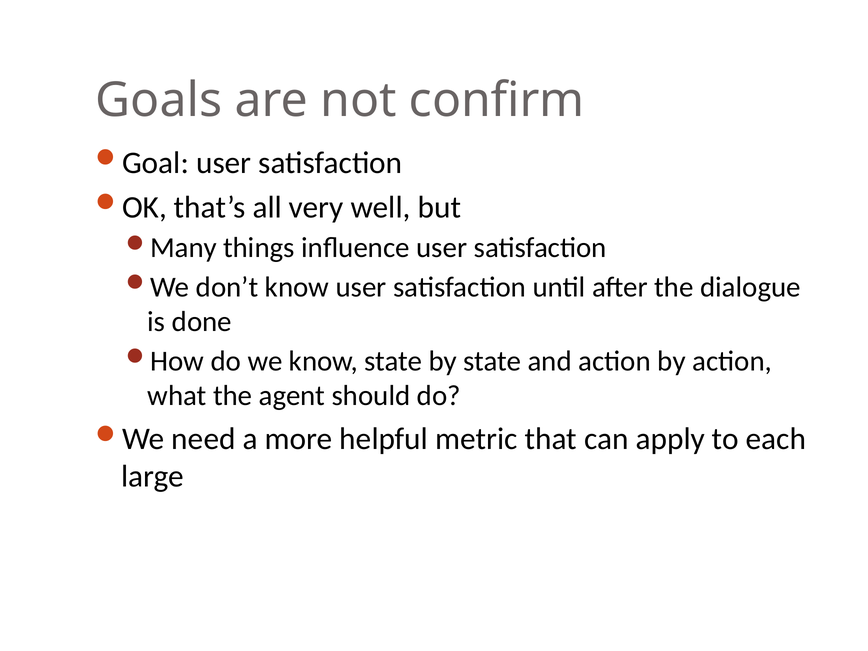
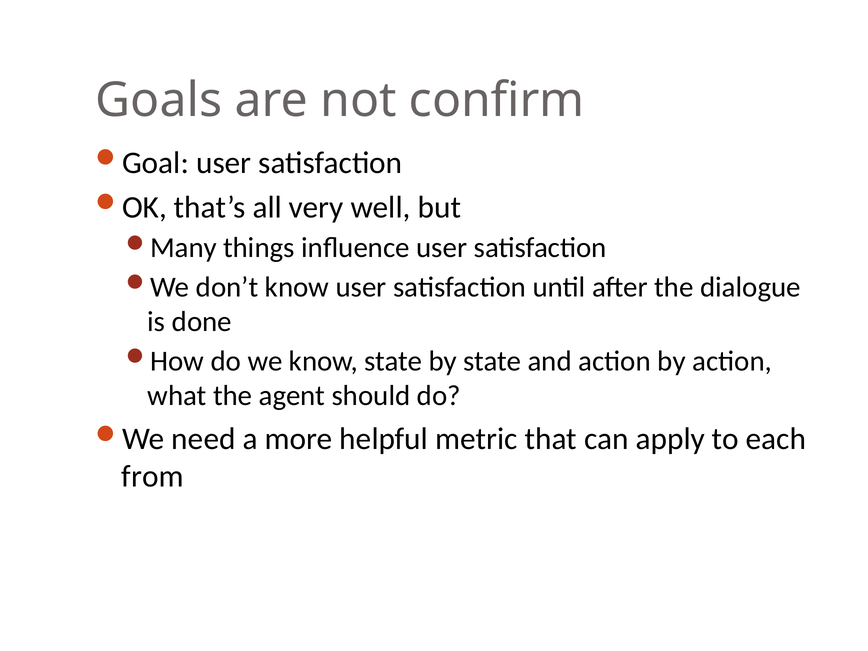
large: large -> from (153, 477)
